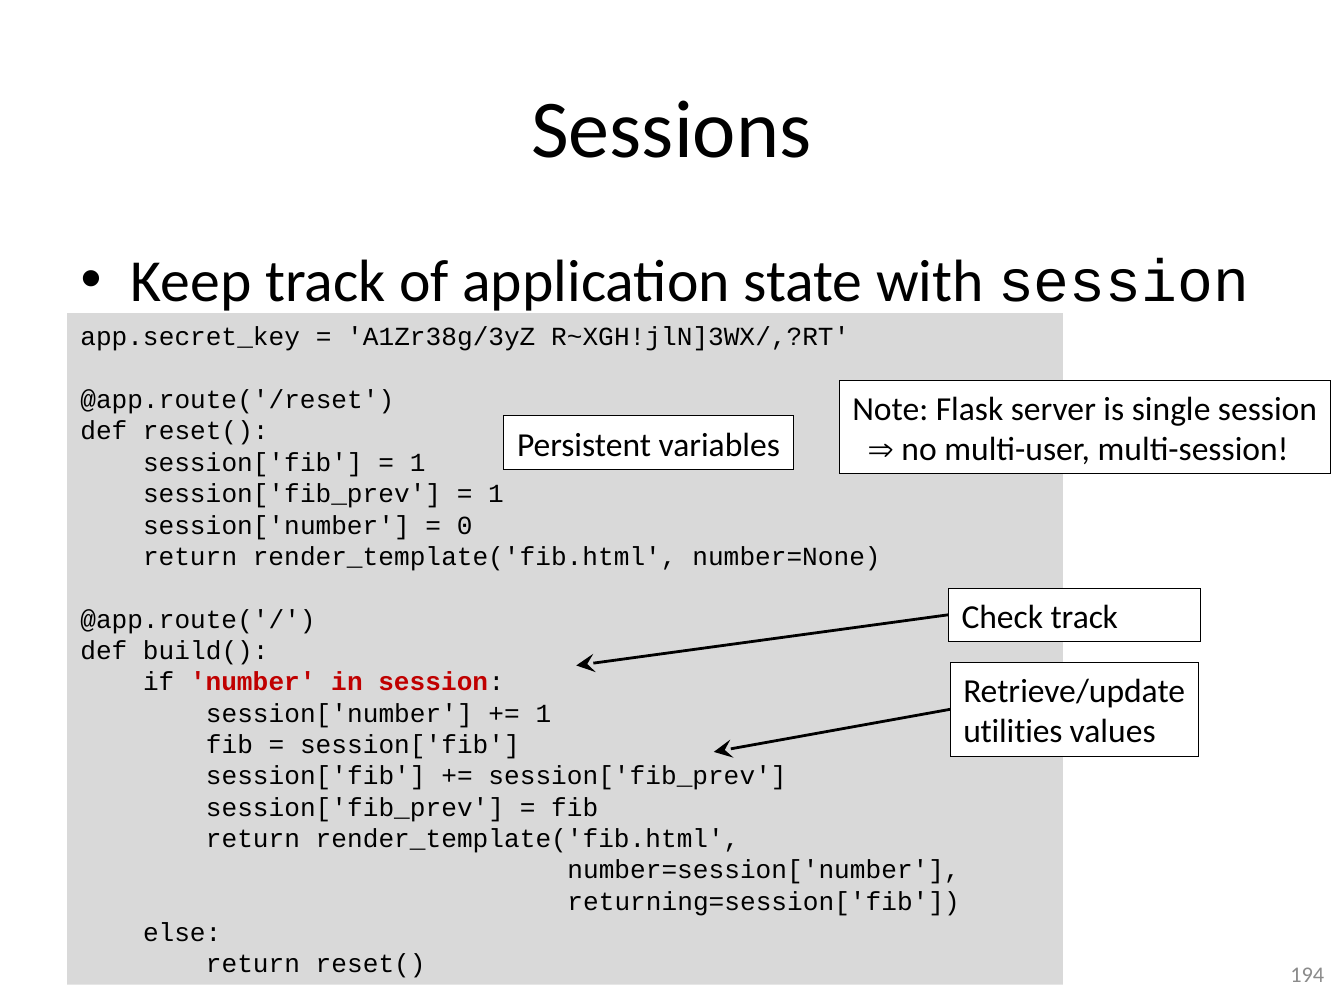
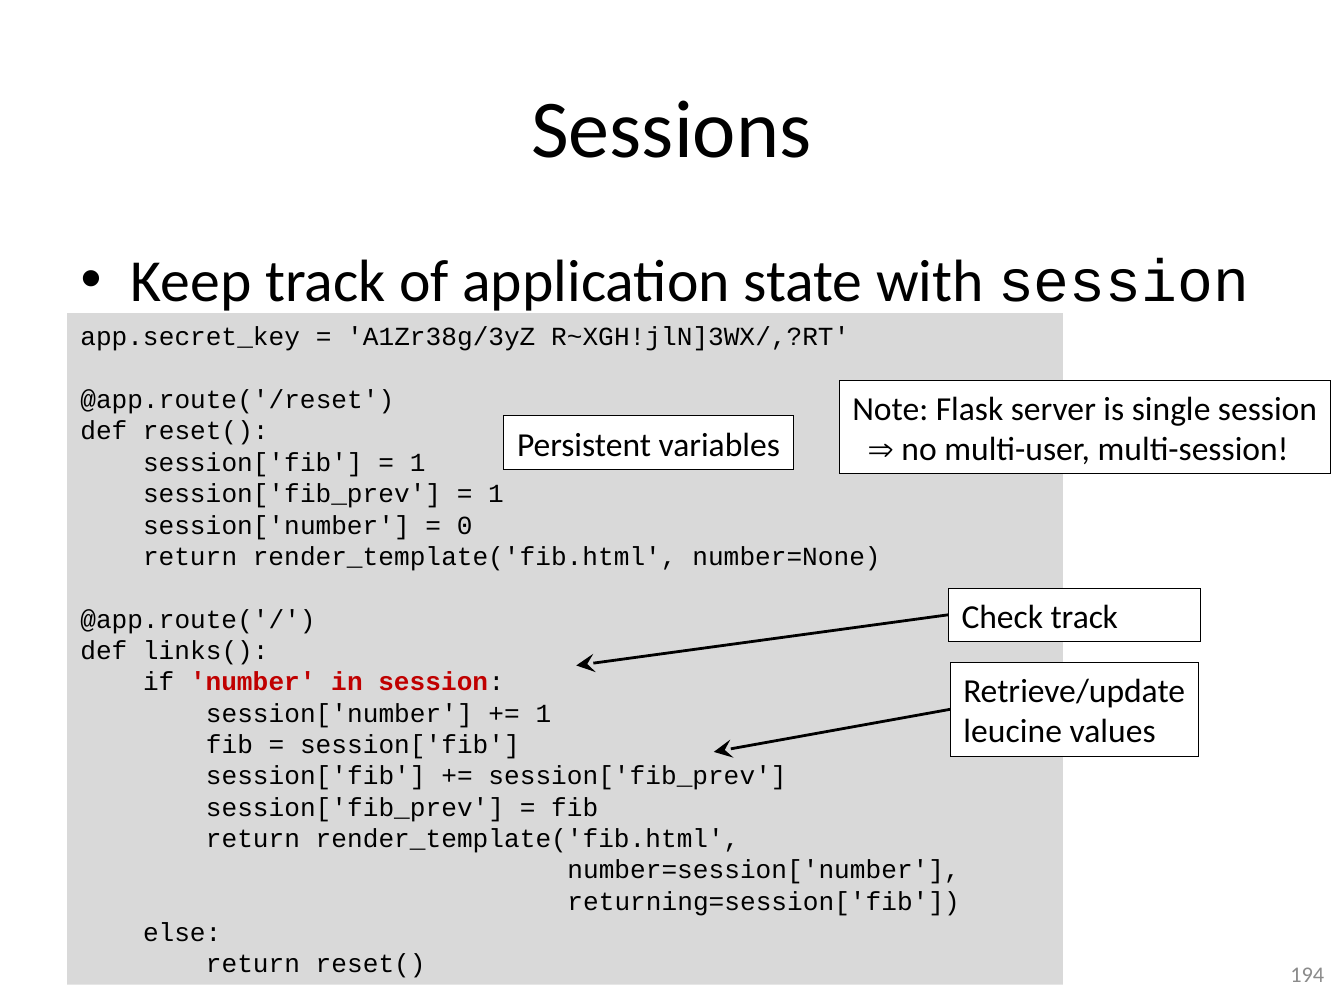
build(: build( -> links( (206, 651)
utilities: utilities -> leucine (1013, 732)
